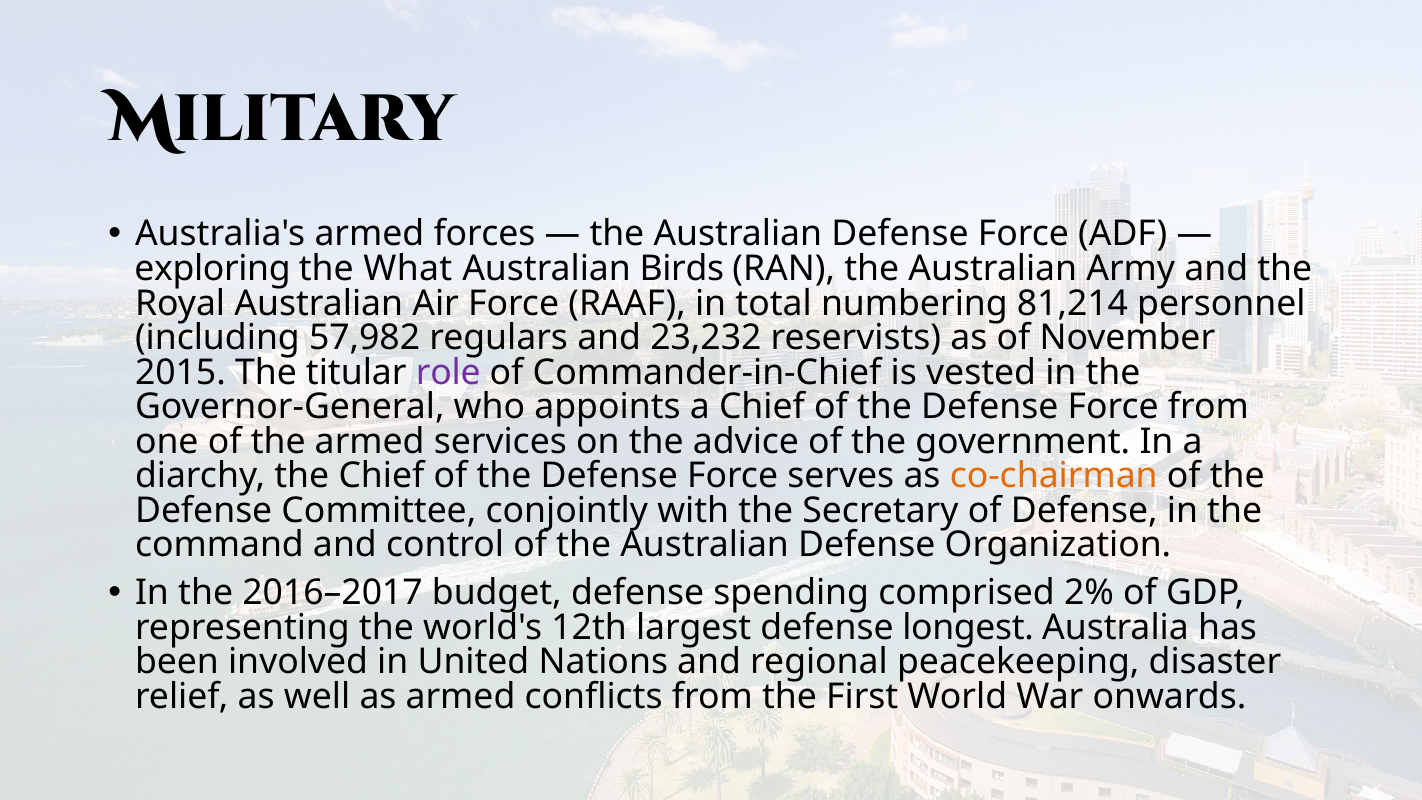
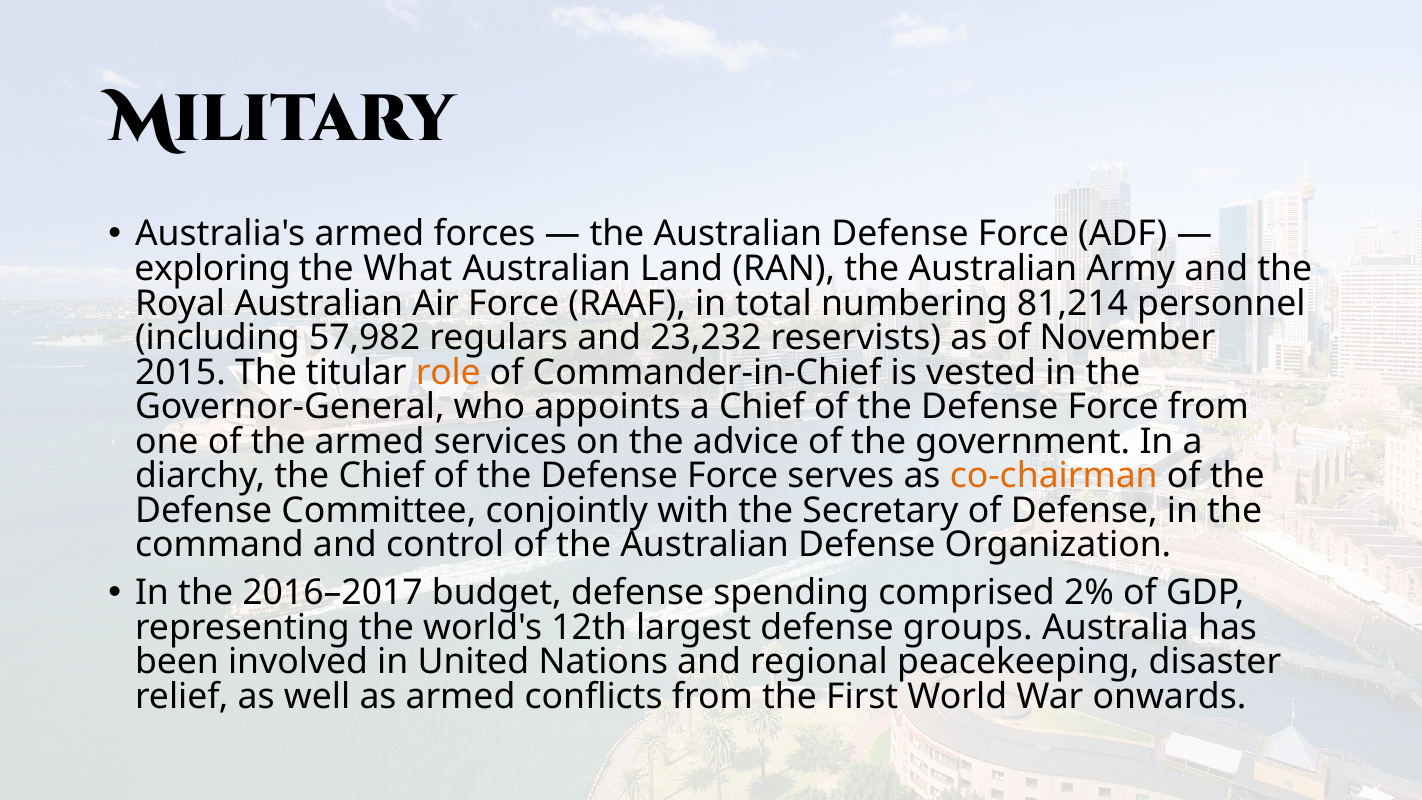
Birds: Birds -> Land (682, 269)
role colour: purple -> orange (448, 372)
longest: longest -> groups (968, 628)
